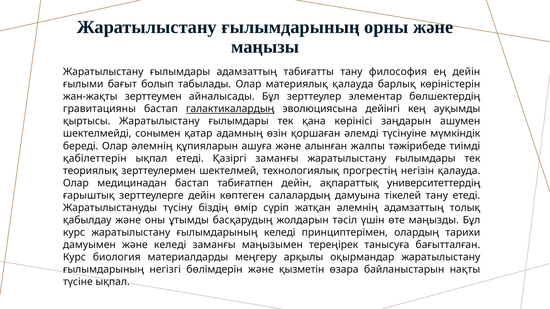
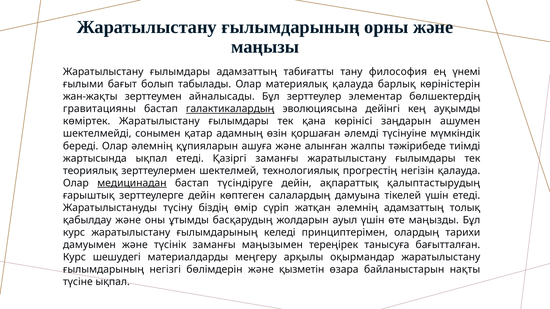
ең дейін: дейін -> үнемі (466, 72)
қыртысы: қыртысы -> көміртек (87, 121)
қабілеттерін: қабілеттерін -> жартысында (95, 158)
медицинадан underline: none -> present (132, 183)
табиғатпен: табиғатпен -> түсіндіруге (245, 183)
университеттердің: университеттердің -> қалыптастырудың (434, 183)
тікелей тану: тану -> үшін (437, 196)
тәсіл: тәсіл -> ауыл (345, 220)
және келеді: келеді -> түсінік (170, 245)
биология: биология -> шешудегі (117, 257)
